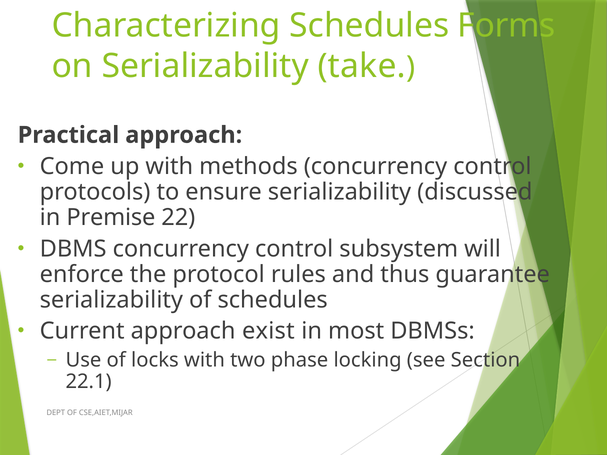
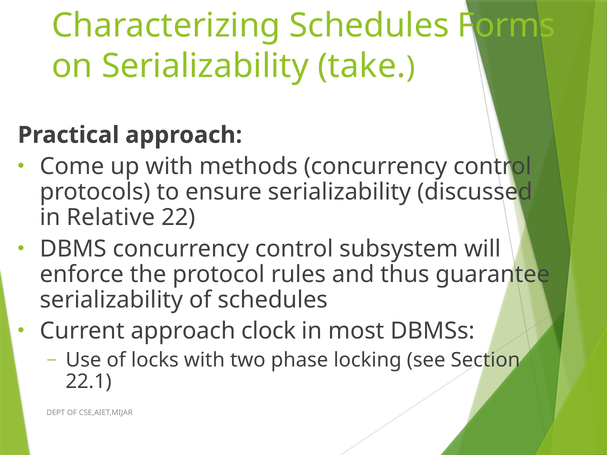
Premise: Premise -> Relative (111, 218)
exist: exist -> clock (269, 331)
